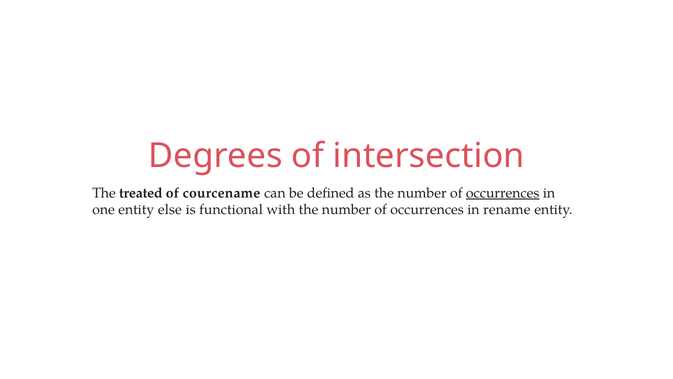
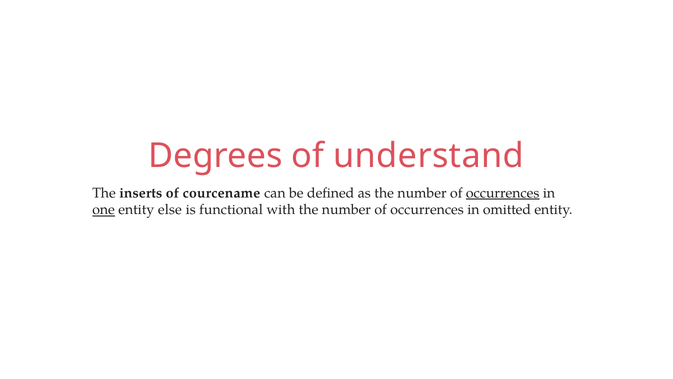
intersection: intersection -> understand (429, 156)
treated: treated -> inserts (141, 193)
one underline: none -> present (104, 210)
rename: rename -> omitted (507, 210)
